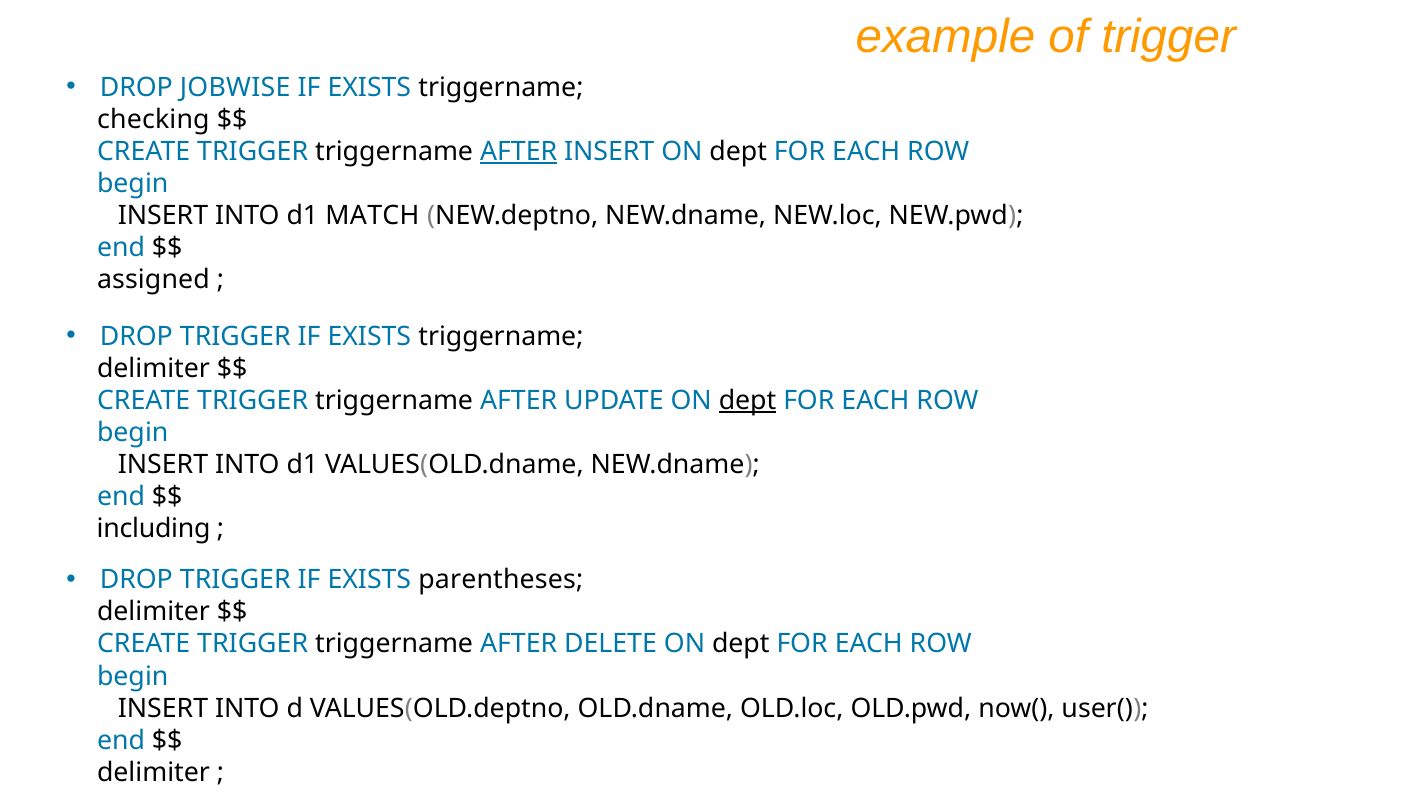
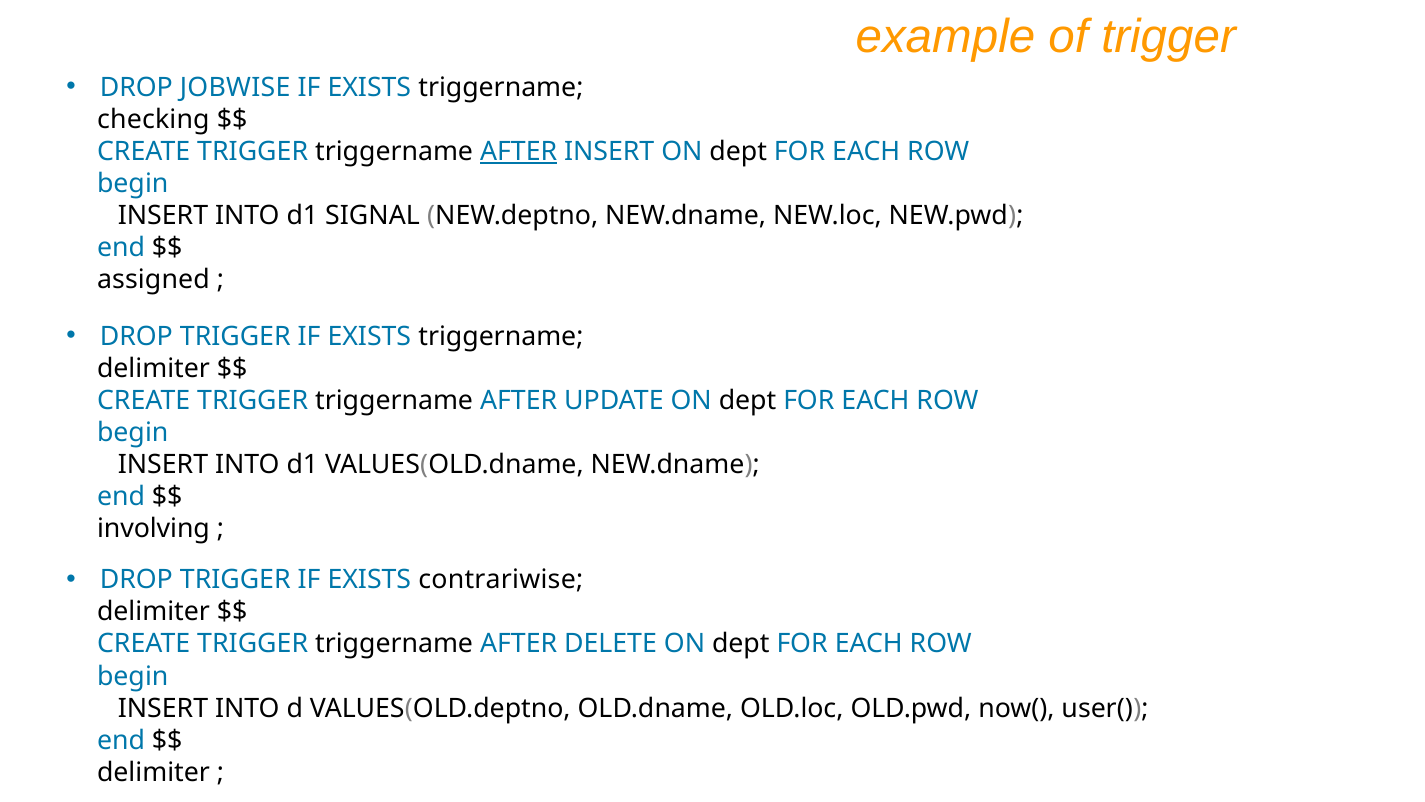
MATCH: MATCH -> SIGNAL (373, 215)
dept underline: present -> none (748, 400)
including: including -> involving (154, 528)
parentheses: parentheses -> contrariwise (501, 580)
